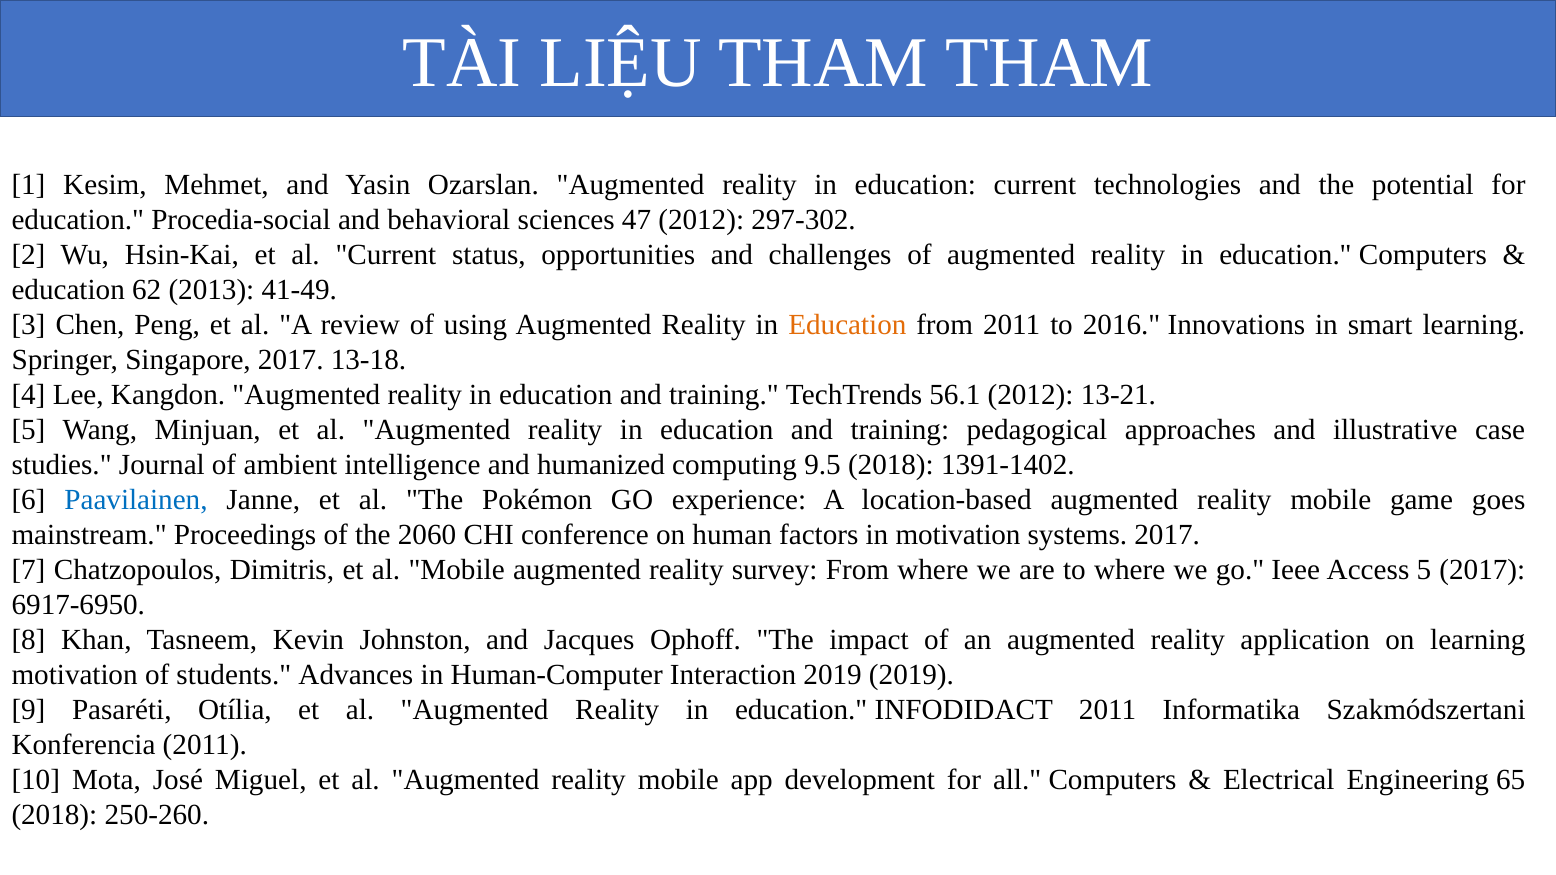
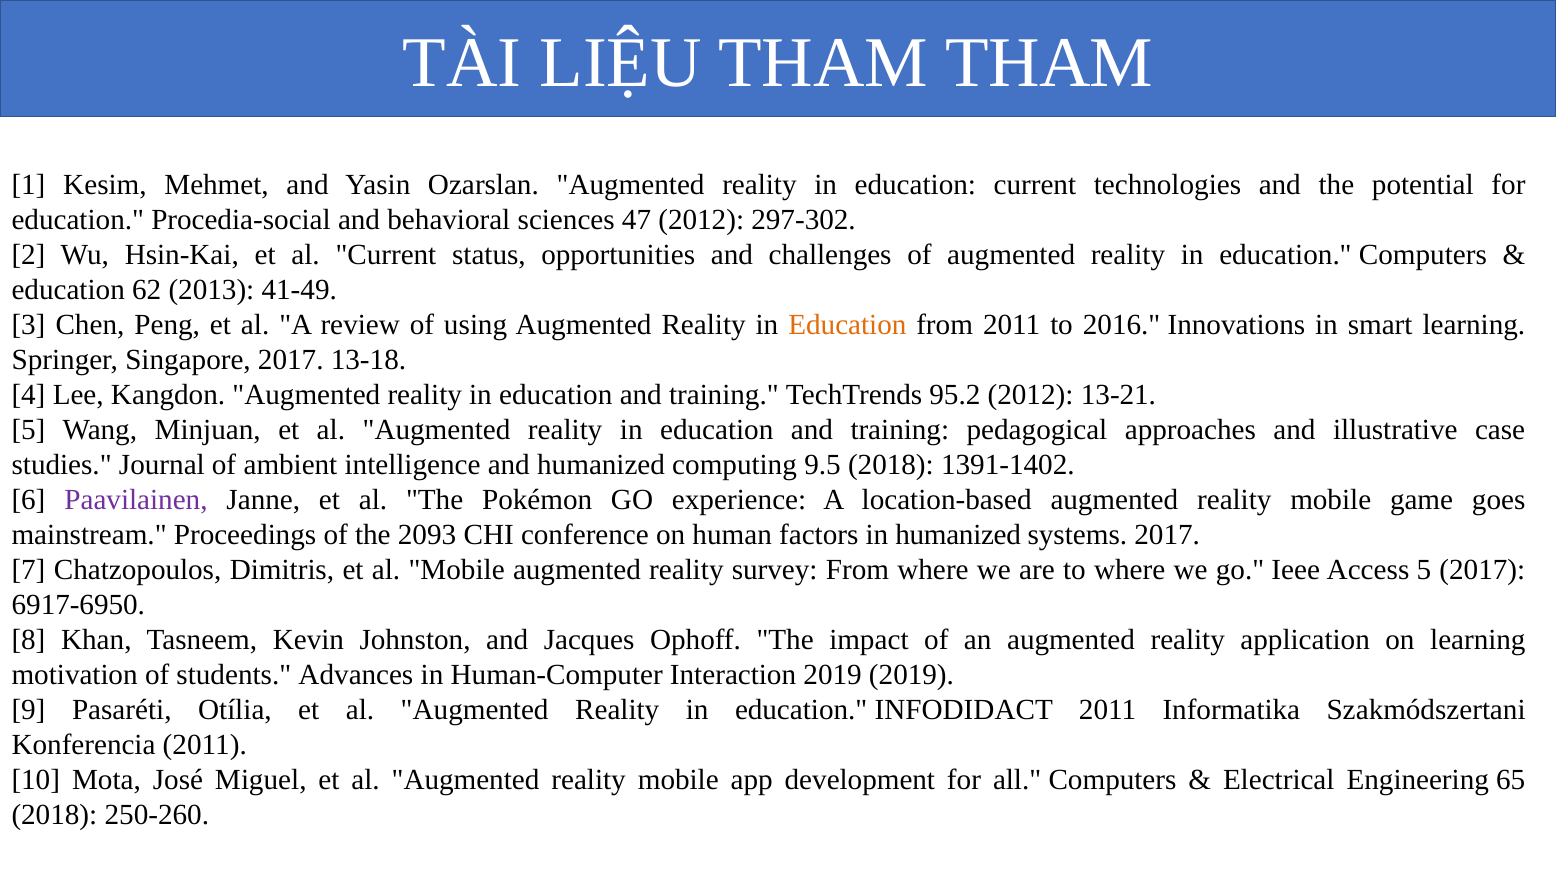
56.1: 56.1 -> 95.2 (955, 395)
Paavilainen colour: blue -> purple (136, 500)
2060: 2060 -> 2093 (427, 535)
in motivation: motivation -> humanized (958, 535)
